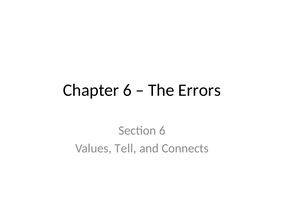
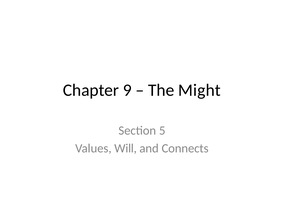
Chapter 6: 6 -> 9 (127, 90)
Errors: Errors -> Might (199, 90)
Section 6: 6 -> 5 (162, 131)
Tell: Tell -> Will (126, 148)
